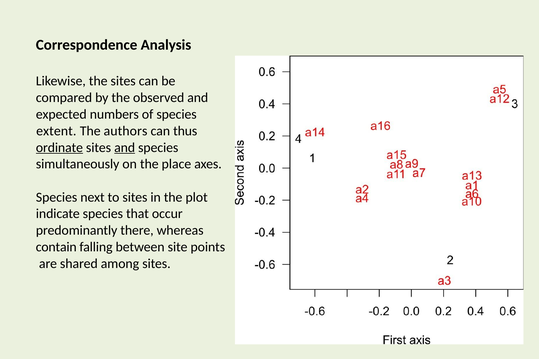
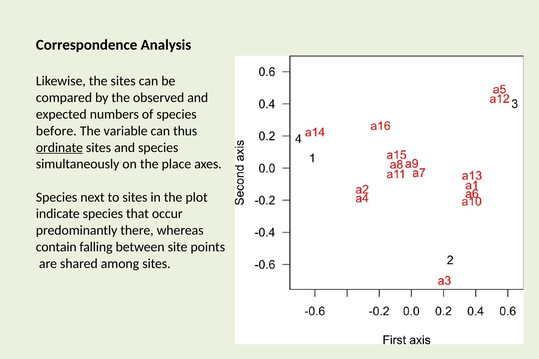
extent: extent -> before (56, 131)
authors: authors -> variable (126, 131)
and underline: present -> none (125, 148)
